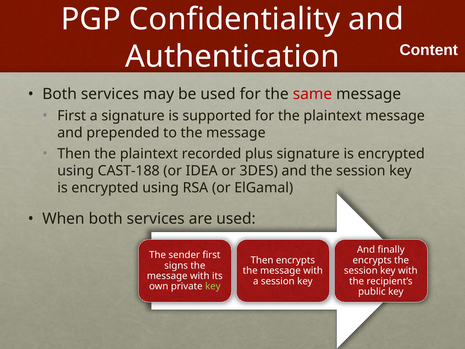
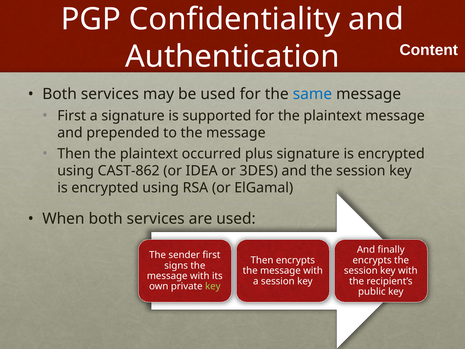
same colour: red -> blue (312, 94)
recorded: recorded -> occurred (211, 154)
CAST-188: CAST-188 -> CAST-862 (129, 171)
